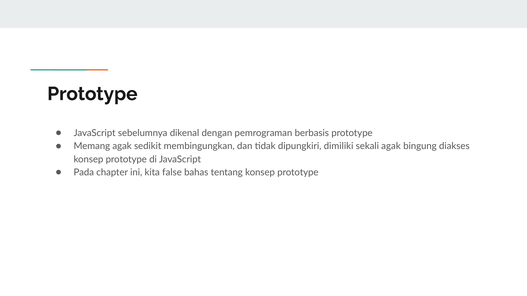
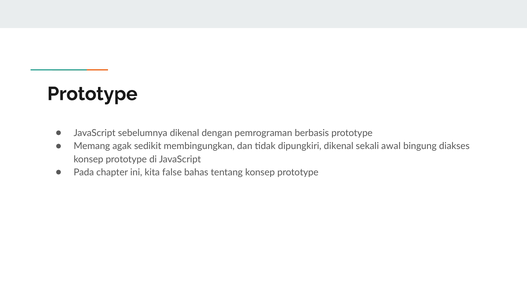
dipungkiri dimiliki: dimiliki -> dikenal (339, 146)
sekali agak: agak -> awal (391, 146)
